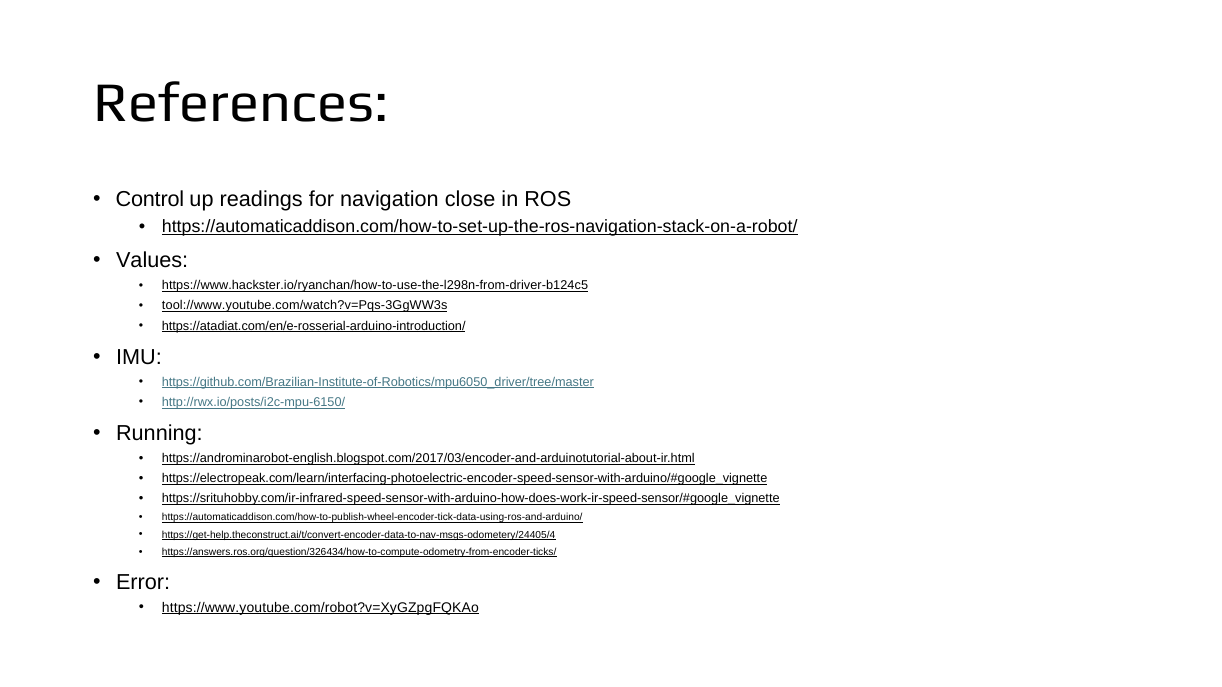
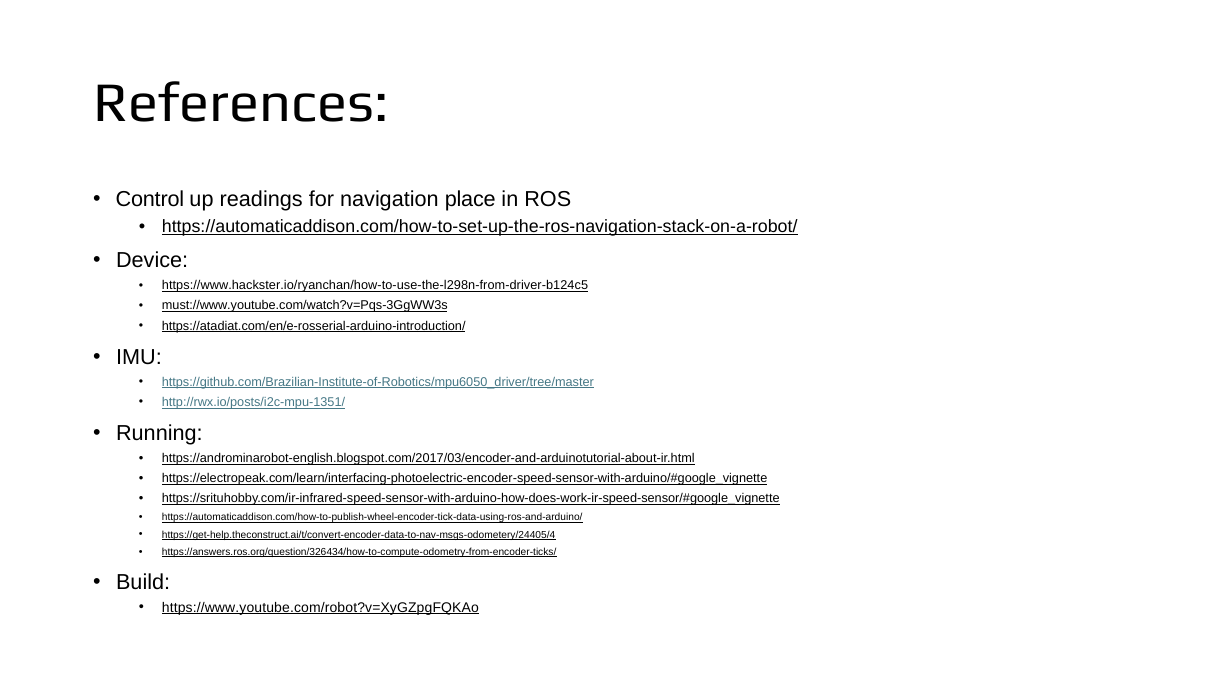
close: close -> place (470, 199)
Values: Values -> Device (152, 261)
tool://www.youtube.com/watch?v=Pqs-3GgWW3s: tool://www.youtube.com/watch?v=Pqs-3GgWW3s -> must://www.youtube.com/watch?v=Pqs-3GgWW3s (305, 306)
http://rwx.io/posts/i2c-mpu-6150/: http://rwx.io/posts/i2c-mpu-6150/ -> http://rwx.io/posts/i2c-mpu-1351/ (253, 402)
Error: Error -> Build (143, 582)
